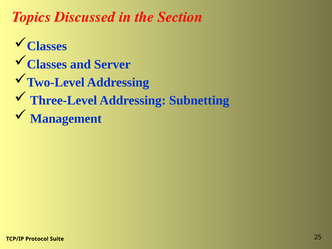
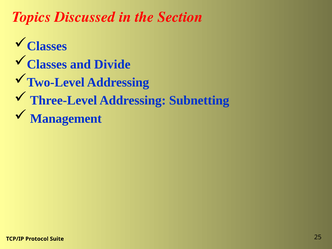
Server: Server -> Divide (112, 64)
